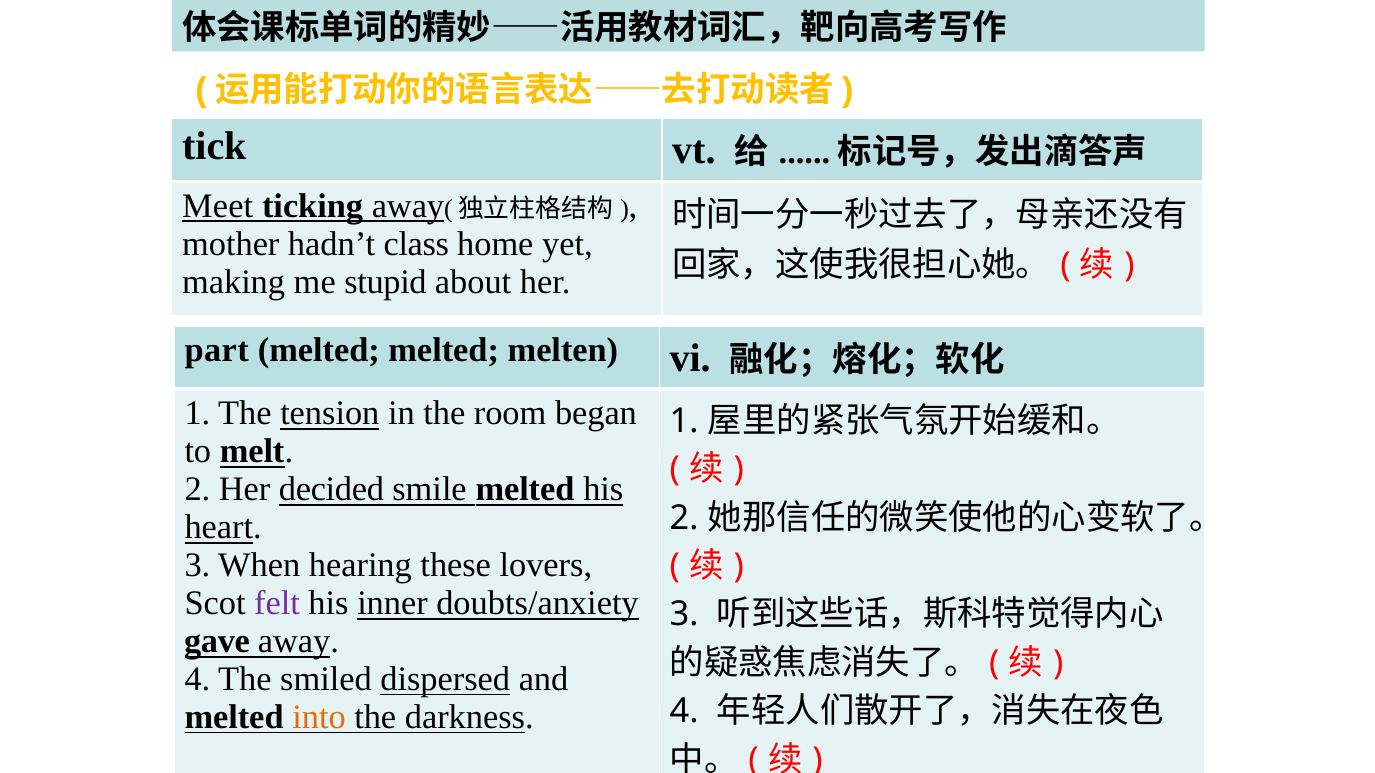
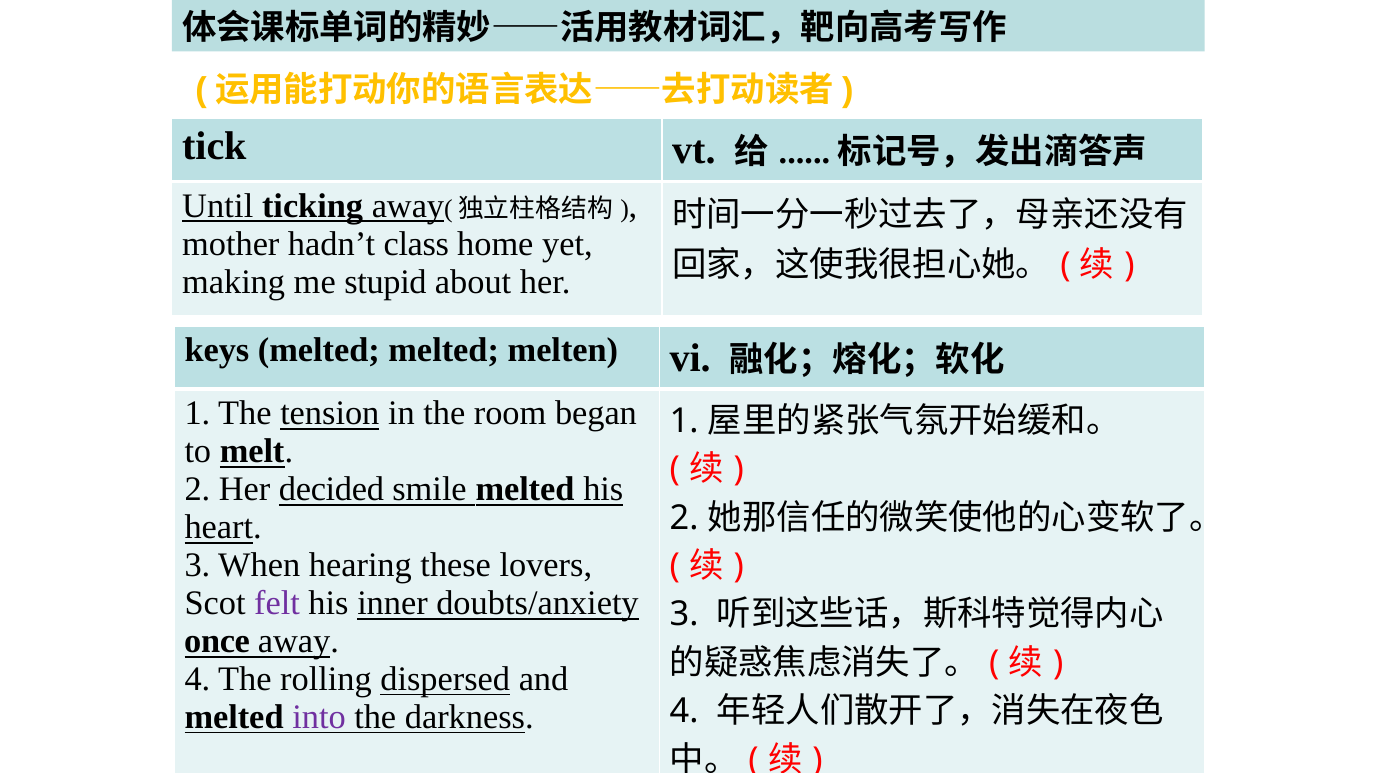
Meet: Meet -> Until (218, 206)
part: part -> keys (217, 351)
gave: gave -> once (217, 642)
smiled: smiled -> rolling (326, 680)
into colour: orange -> purple (319, 718)
